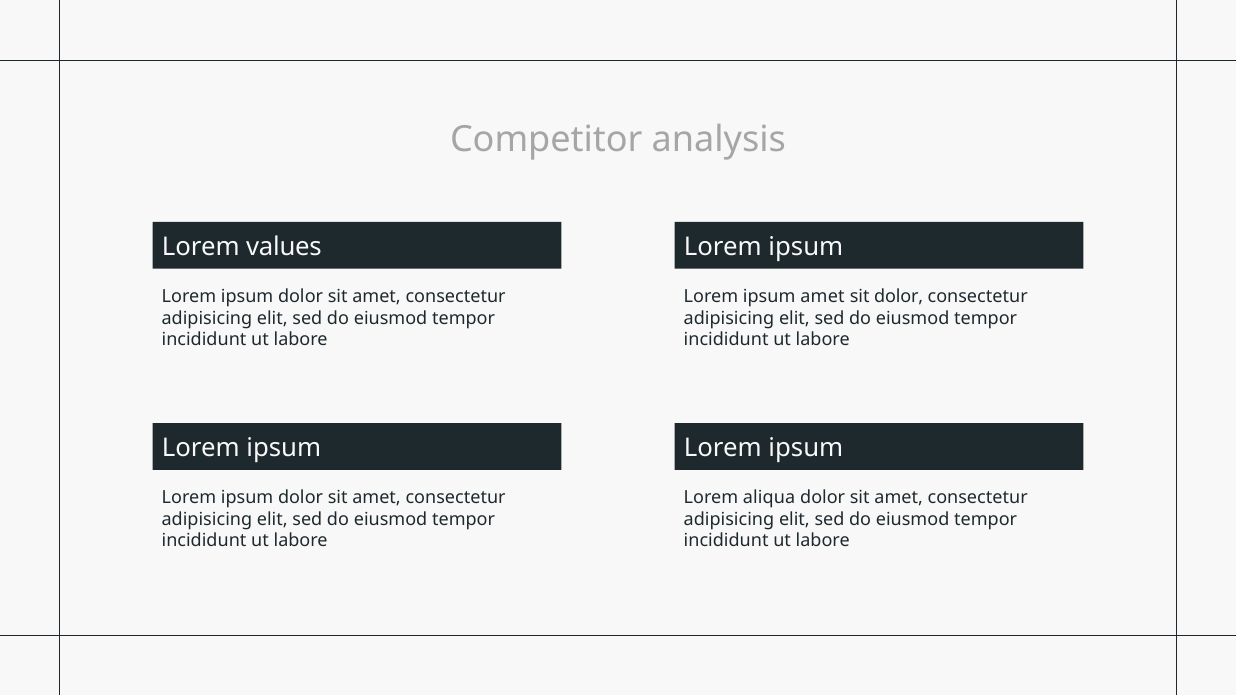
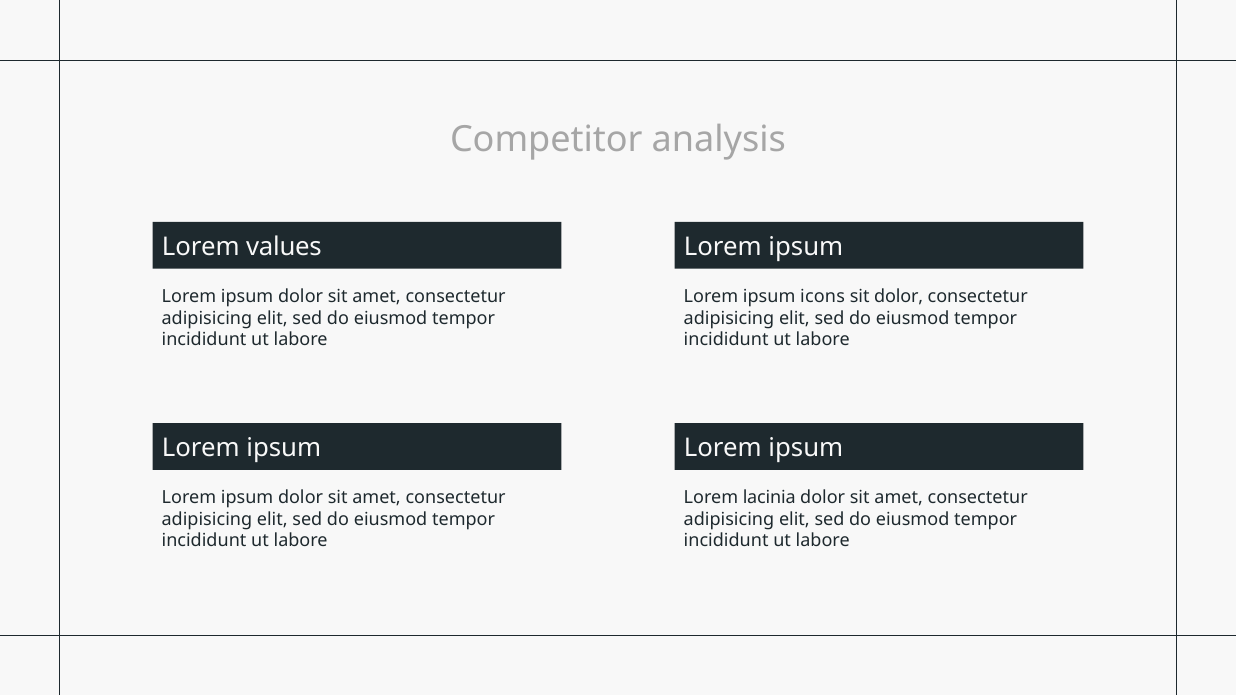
ipsum amet: amet -> icons (823, 297)
aliqua: aliqua -> lacinia (769, 498)
